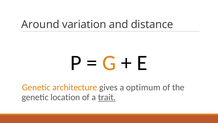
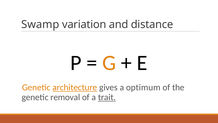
Around: Around -> Swamp (40, 24)
architecture underline: none -> present (75, 87)
location: location -> removal (65, 97)
